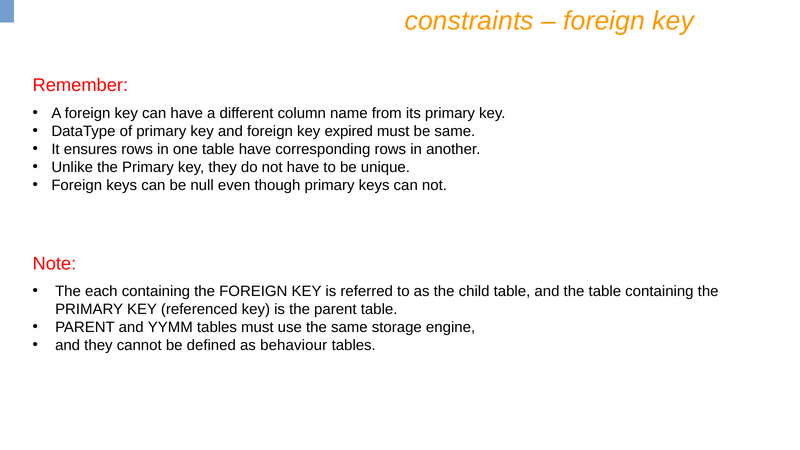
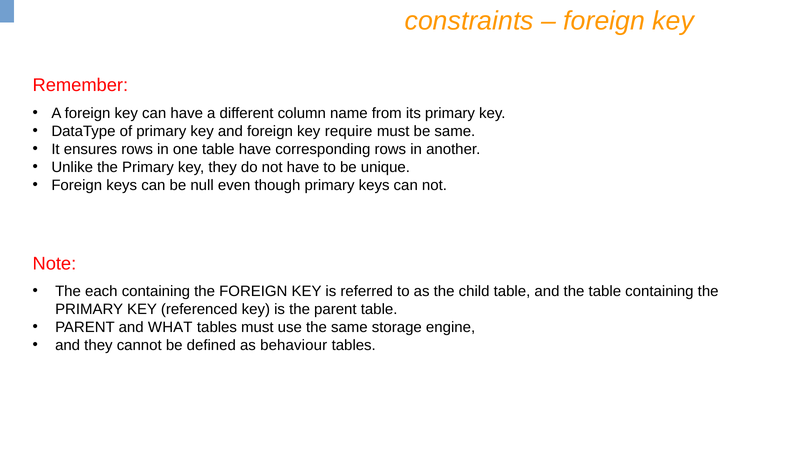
expired: expired -> require (349, 131)
YYMM: YYMM -> WHAT (170, 327)
